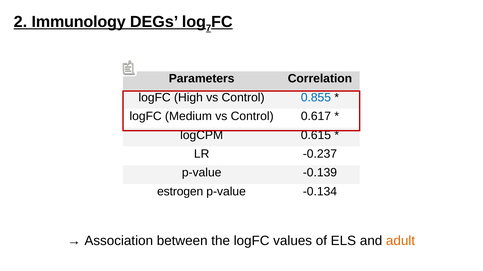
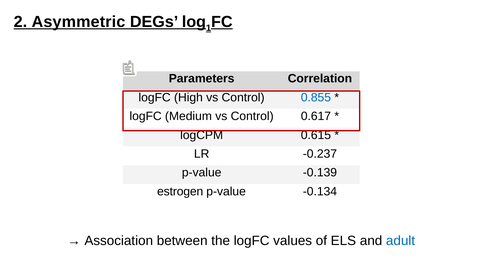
Immunology: Immunology -> Asymmetric (78, 22)
7: 7 -> 1 (209, 28)
adult colour: orange -> blue (401, 241)
